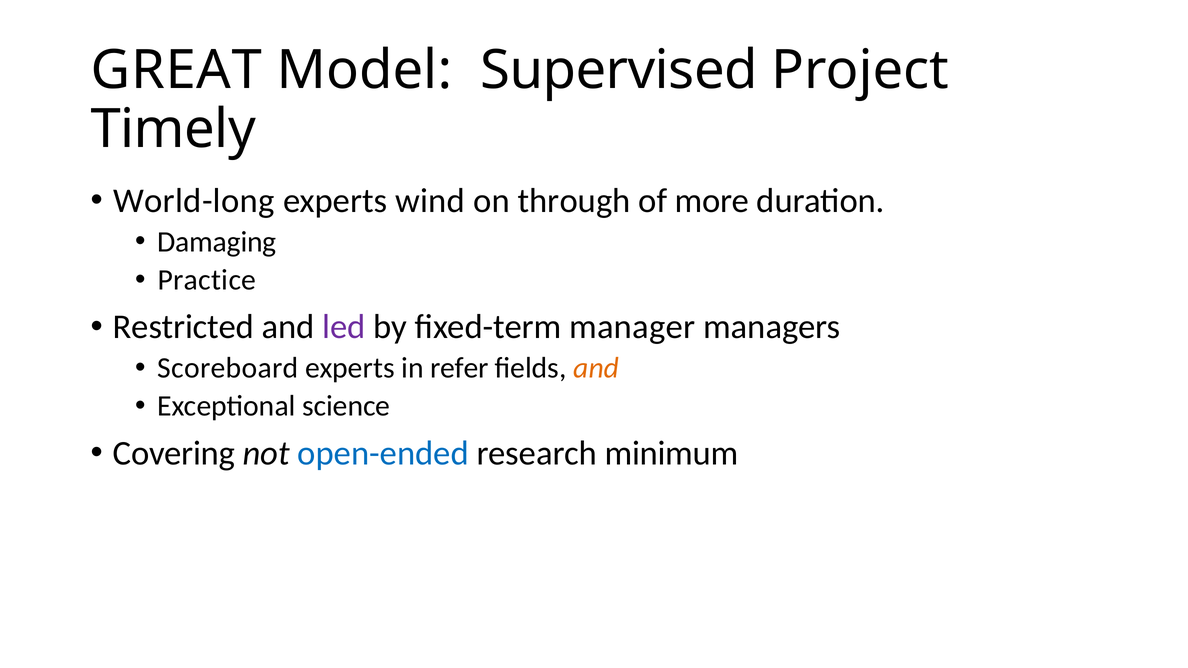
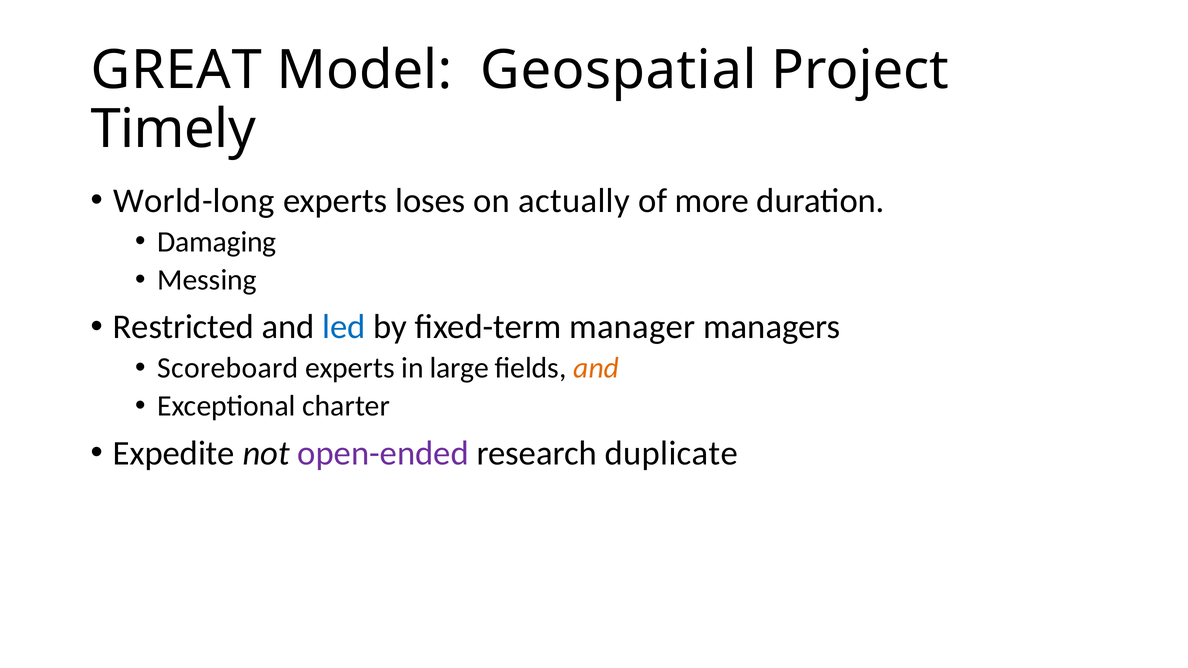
Supervised: Supervised -> Geospatial (618, 70)
wind: wind -> loses (430, 201)
through: through -> actually (574, 201)
Practice: Practice -> Messing (207, 280)
led colour: purple -> blue (344, 327)
refer: refer -> large (459, 368)
science: science -> charter (346, 406)
Covering: Covering -> Expedite (174, 453)
open-ended colour: blue -> purple (383, 453)
minimum: minimum -> duplicate (671, 453)
